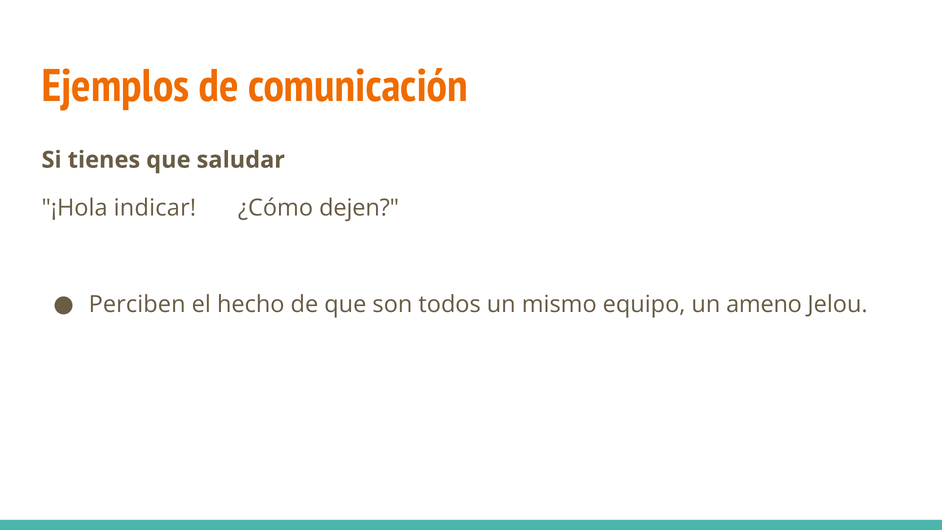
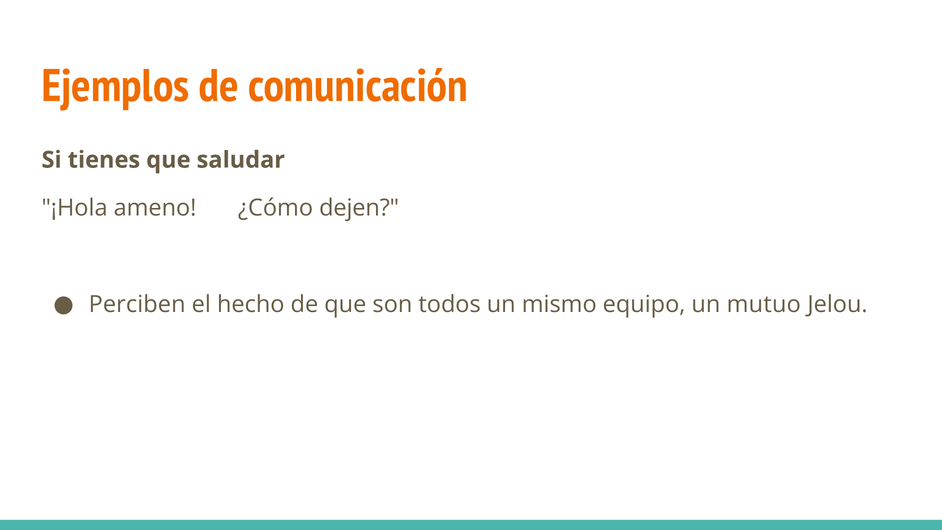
indicar: indicar -> ameno (155, 208)
ameno: ameno -> mutuo (764, 304)
